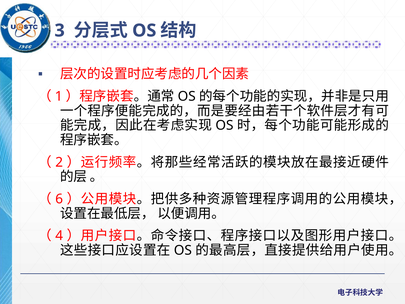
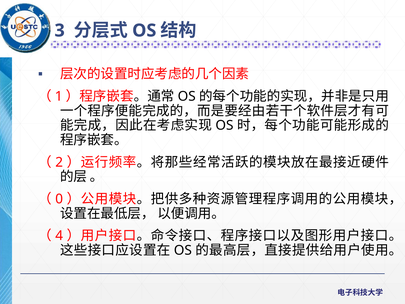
6: 6 -> 0 (59, 199)
